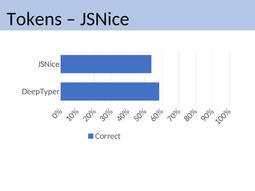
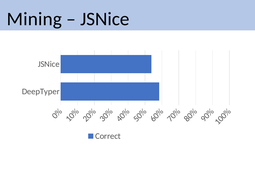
Tokens: Tokens -> Mining (34, 19)
